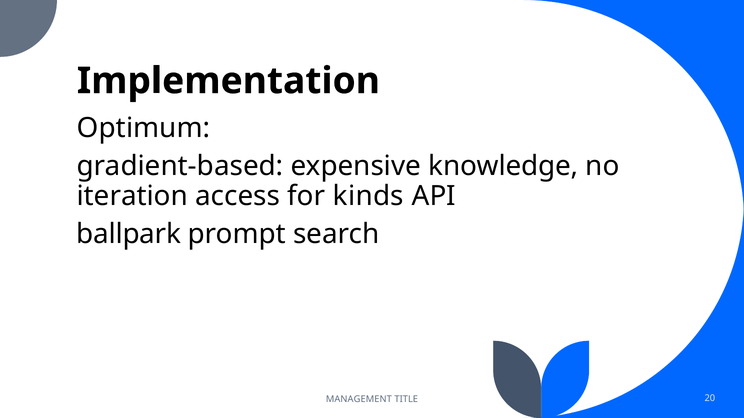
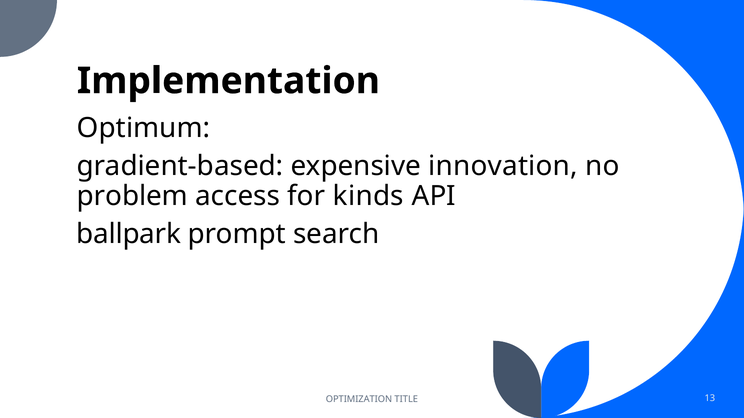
knowledge: knowledge -> innovation (503, 166)
iteration: iteration -> problem (132, 196)
MANAGEMENT: MANAGEMENT -> OPTIMIZATION (359, 400)
20: 20 -> 13 (710, 399)
